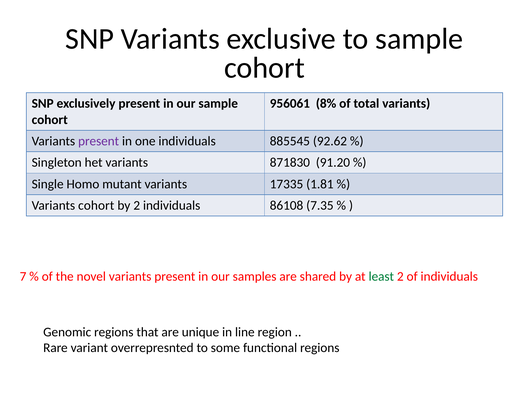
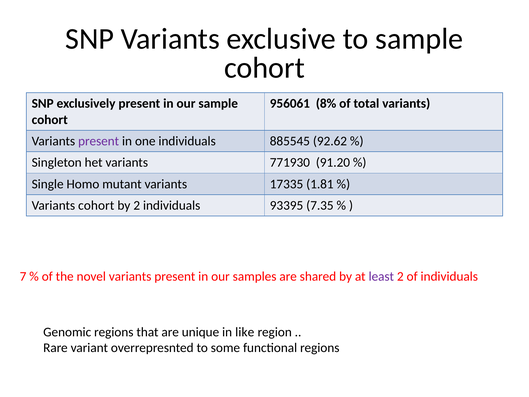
871830: 871830 -> 771930 (290, 162)
86108: 86108 -> 93395 (287, 205)
least colour: green -> purple (381, 276)
line: line -> like (245, 332)
